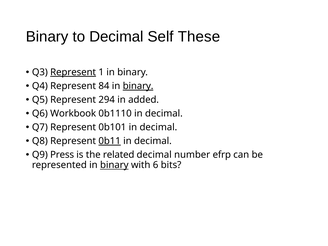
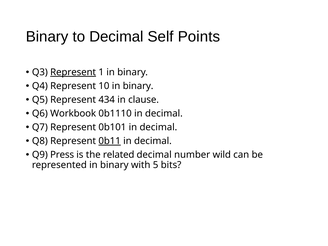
These: These -> Points (199, 37)
84: 84 -> 10 (104, 86)
binary underline: present -> none (138, 86)
294: 294 -> 434 (107, 100)
added: added -> clause (144, 100)
efrp: efrp -> wild (222, 155)
binary underline: present -> none (114, 165)
6: 6 -> 5 (156, 165)
